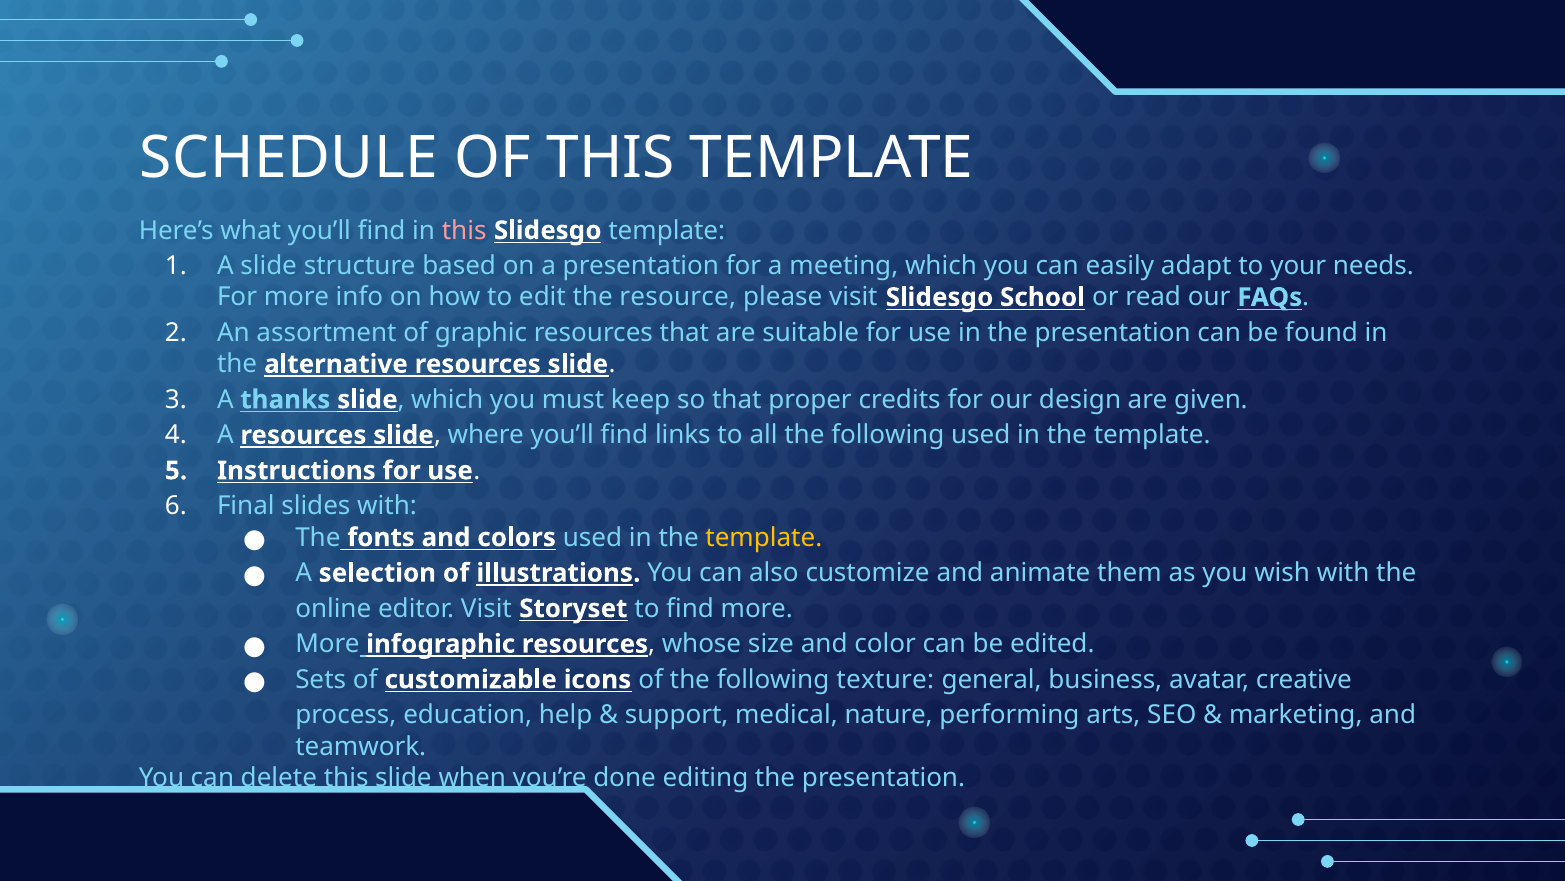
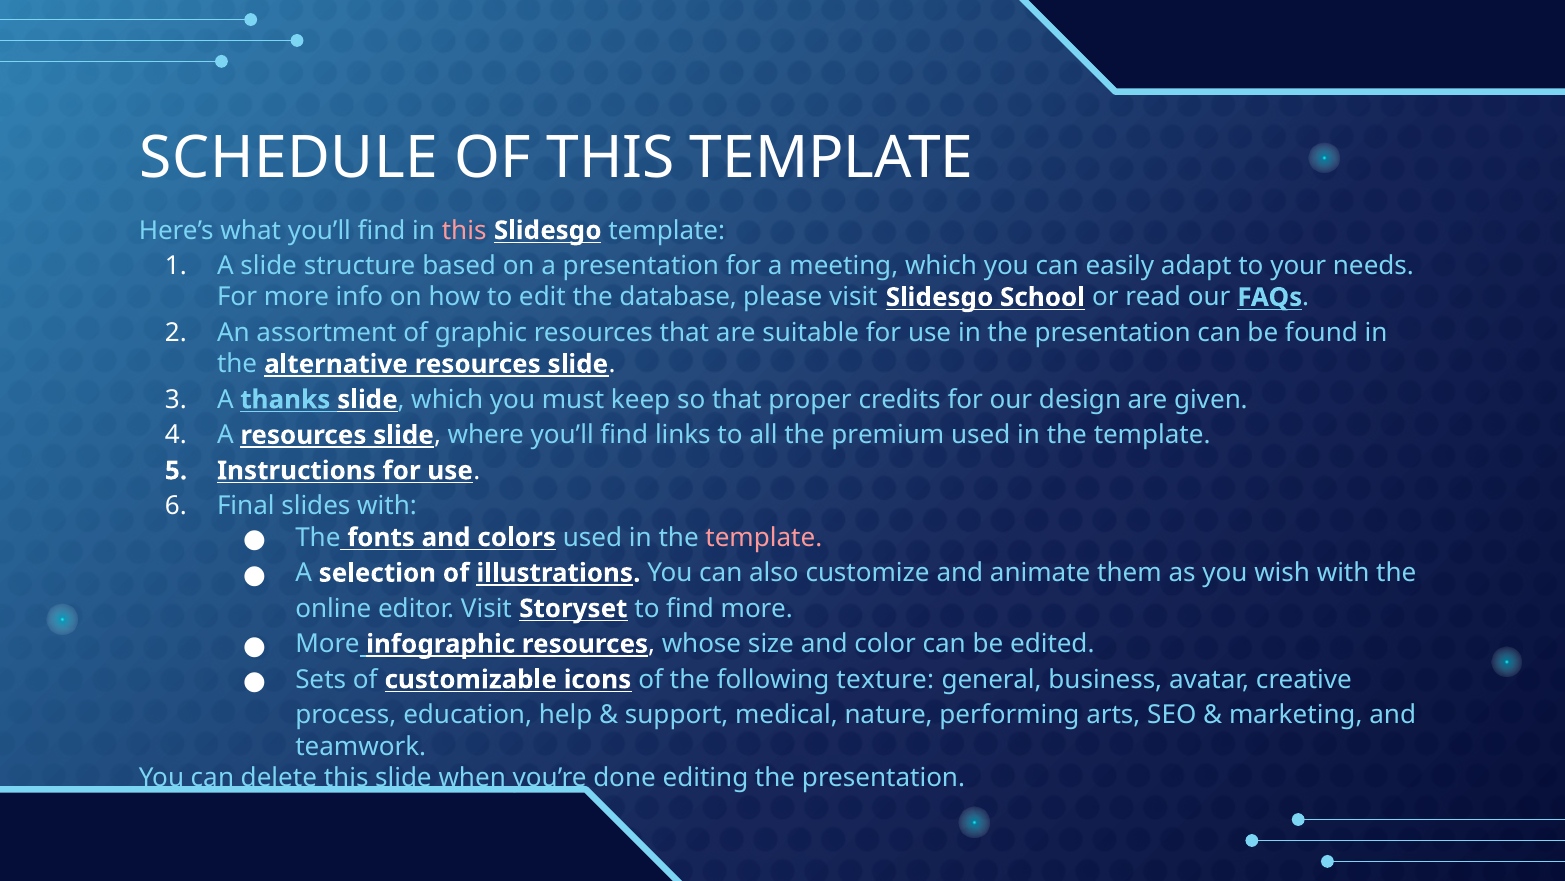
resource: resource -> database (678, 297)
all the following: following -> premium (888, 435)
template colour: yellow -> pink (764, 537)
